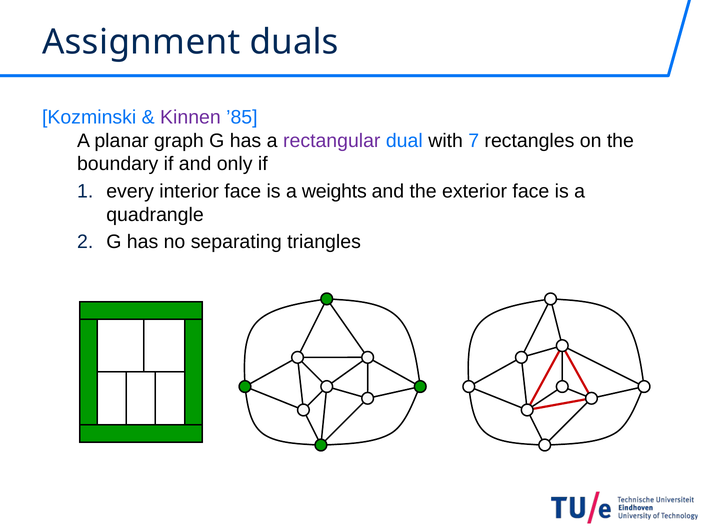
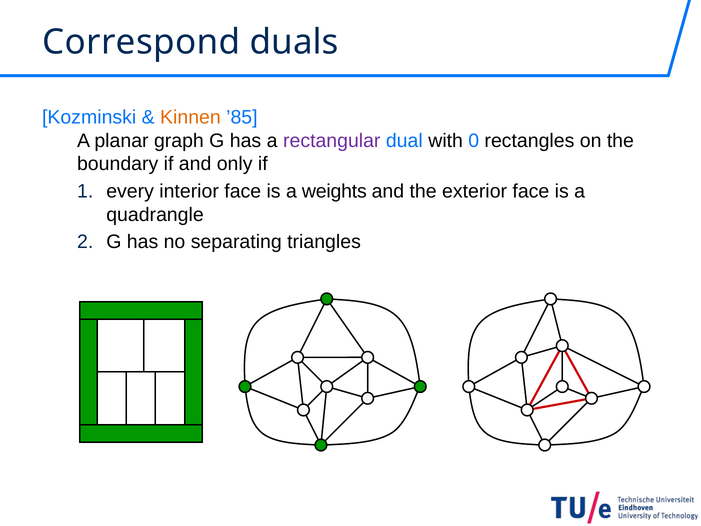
Assignment: Assignment -> Correspond (141, 42)
Kinnen colour: purple -> orange (190, 117)
7: 7 -> 0 (474, 141)
